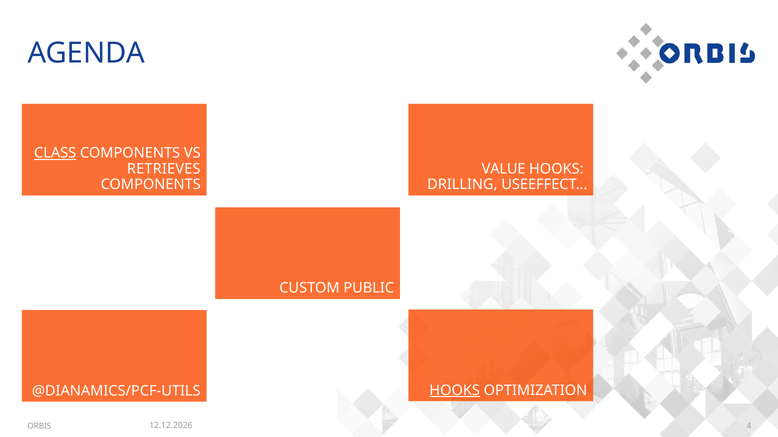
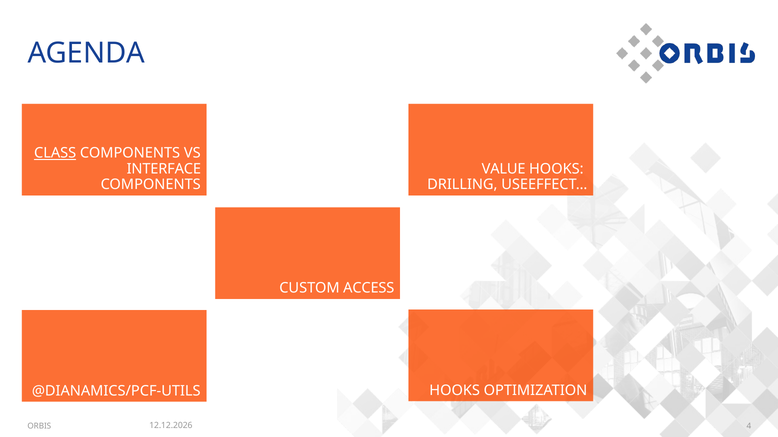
RETRIEVES: RETRIEVES -> INTERFACE (164, 169)
PUBLIC: PUBLIC -> ACCESS (369, 289)
HOOKS underline: present -> none (455, 391)
